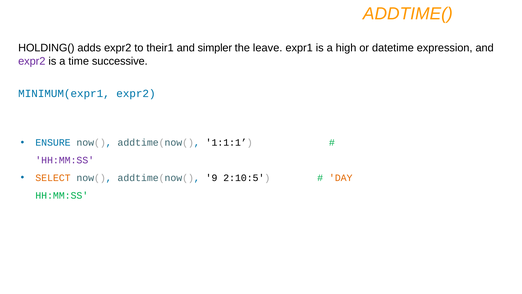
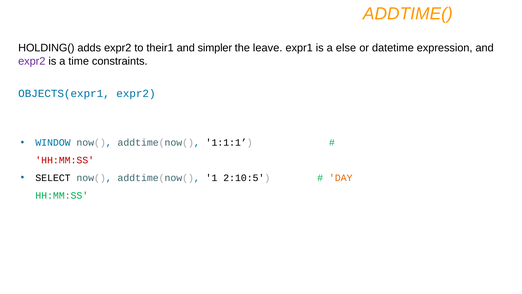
high: high -> else (346, 48)
successive: successive -> constraints (120, 61)
MINIMUM(expr1: MINIMUM(expr1 -> OBJECTS(expr1 (64, 93)
ENSURE: ENSURE -> WINDOW (53, 142)
HH:MM:SS colour: purple -> red (65, 160)
SELECT colour: orange -> black (53, 178)
9: 9 -> 1 (212, 178)
